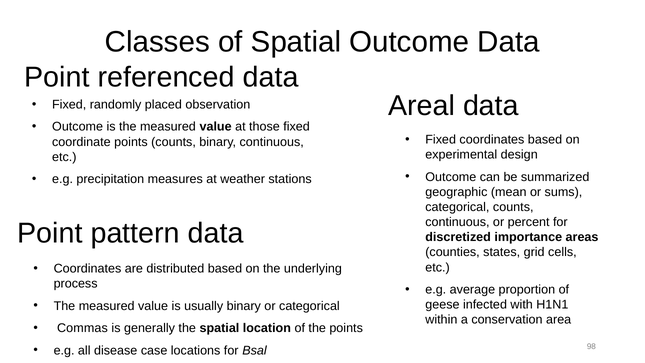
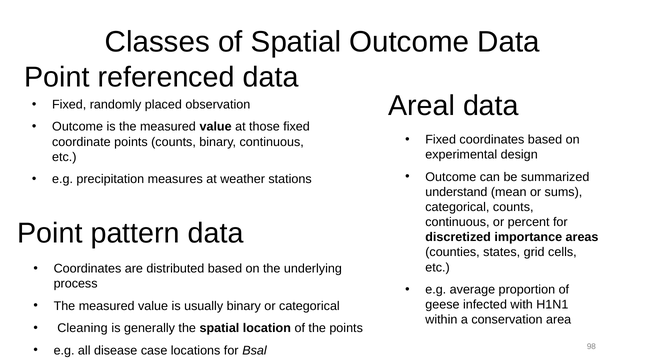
geographic: geographic -> understand (456, 192)
Commas: Commas -> Cleaning (82, 328)
